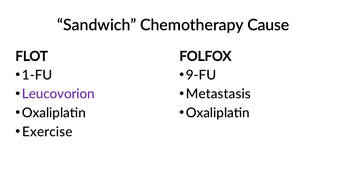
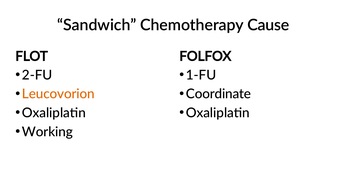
1-FU: 1-FU -> 2-FU (37, 75)
9-FU: 9-FU -> 1-FU (201, 75)
Leucovorion colour: purple -> orange (58, 94)
Metastasis: Metastasis -> Coordinate (218, 94)
Exercise: Exercise -> Working (47, 132)
